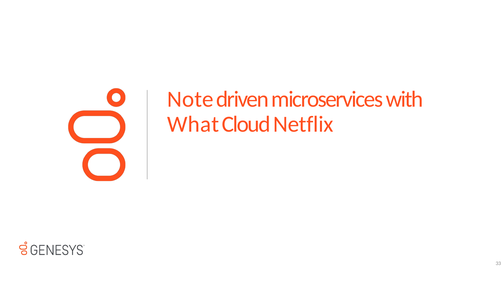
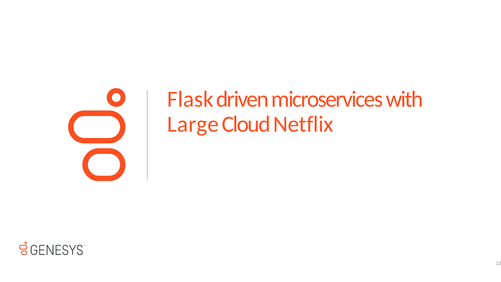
Note: Note -> Flask (190, 99)
What: What -> Large (193, 124)
